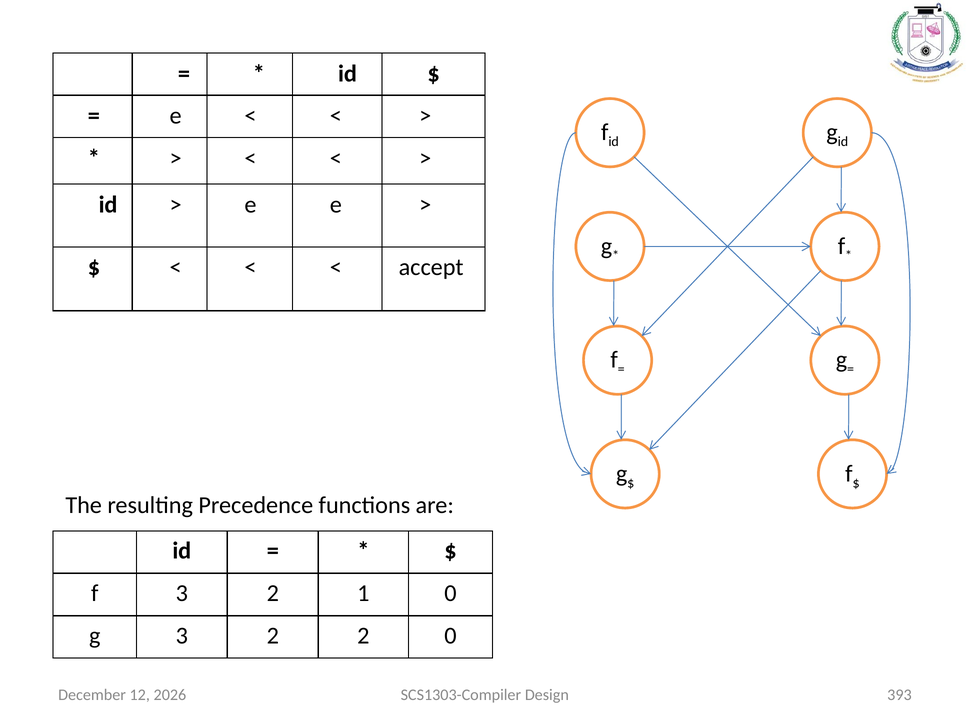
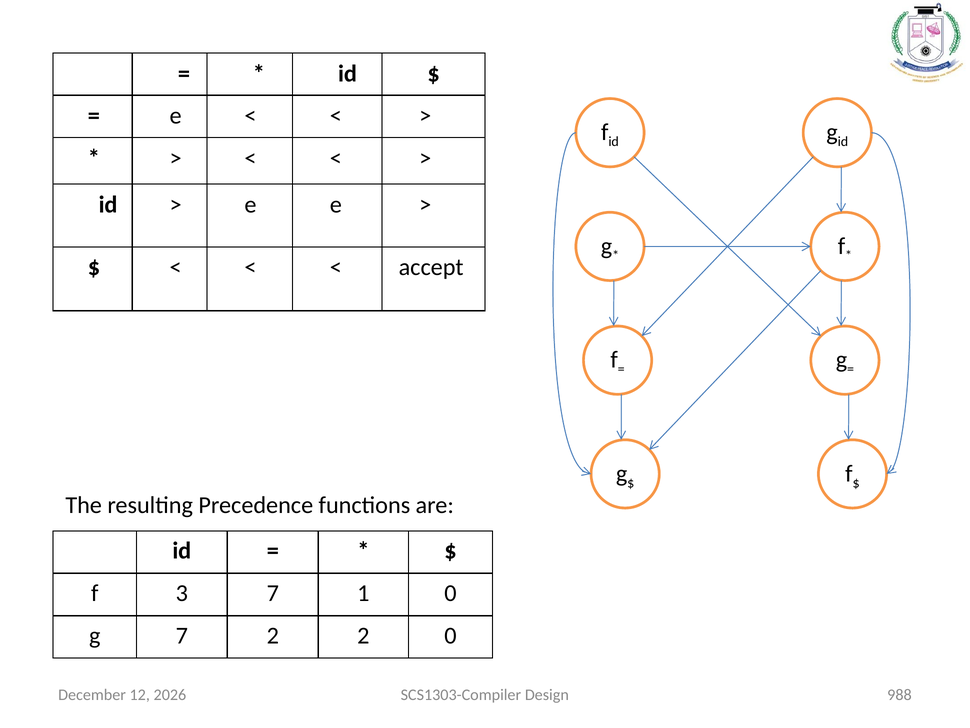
f 3 2: 2 -> 7 (273, 593)
g 3: 3 -> 7 (182, 635)
393: 393 -> 988 (899, 695)
